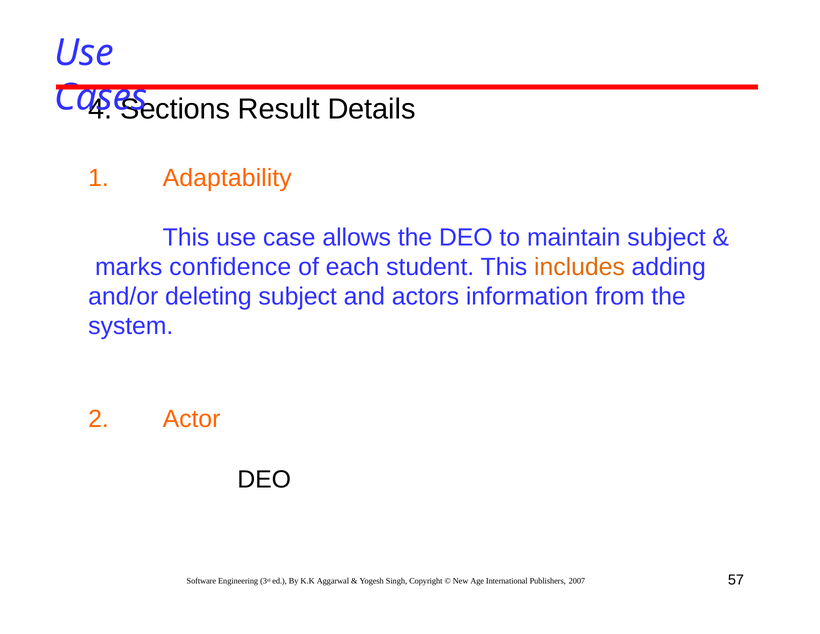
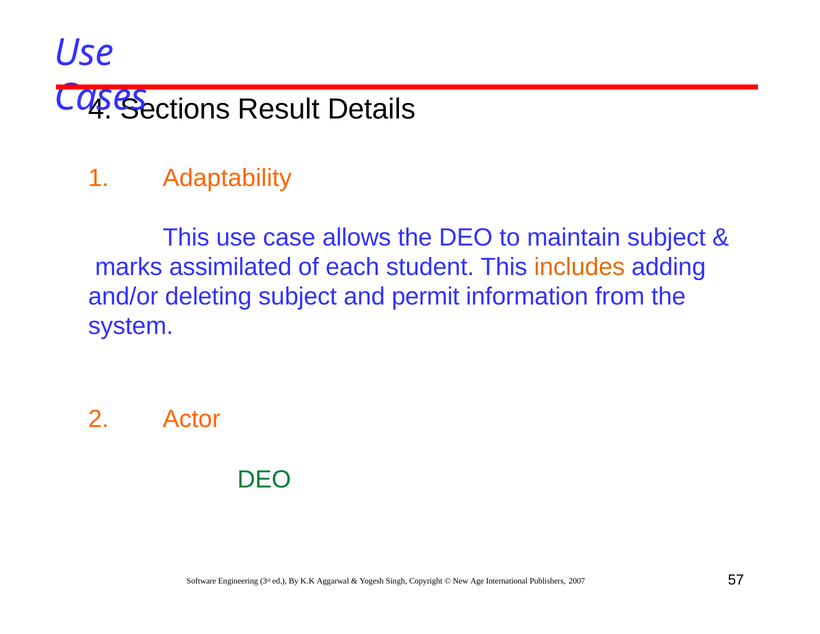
confidence: confidence -> assimilated (230, 267)
actors: actors -> permit (426, 296)
DEO colour: black -> green (264, 479)
